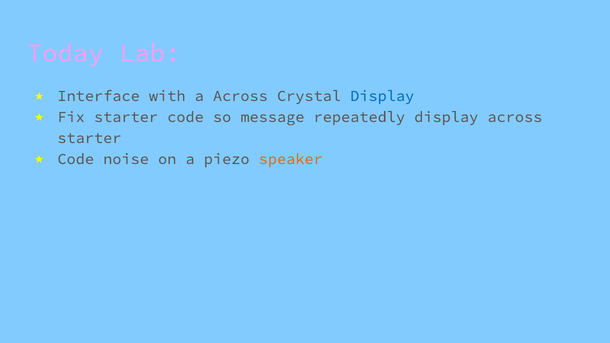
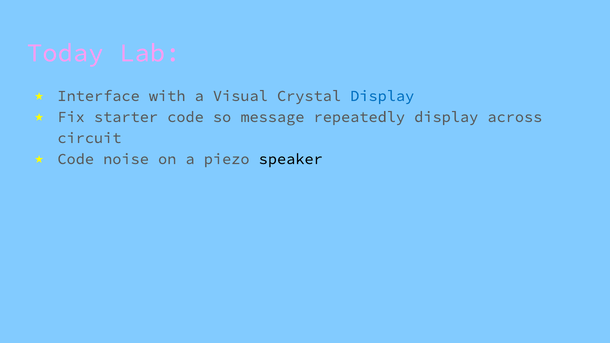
a Across: Across -> Visual (240, 96)
starter: starter -> circuit (89, 138)
speaker colour: orange -> black (291, 159)
